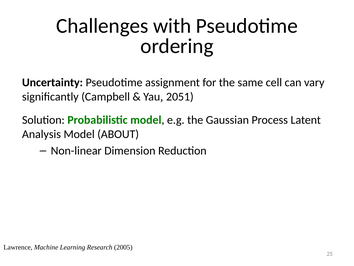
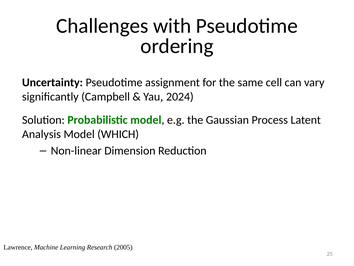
2051: 2051 -> 2024 (180, 96)
ABOUT: ABOUT -> WHICH (118, 134)
